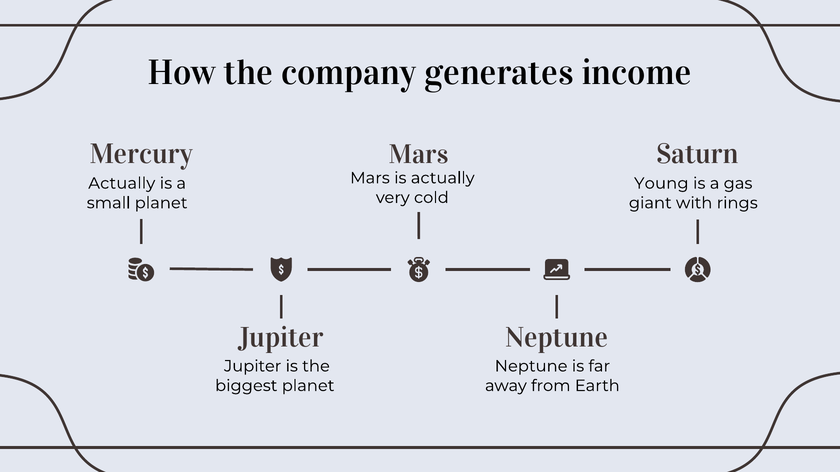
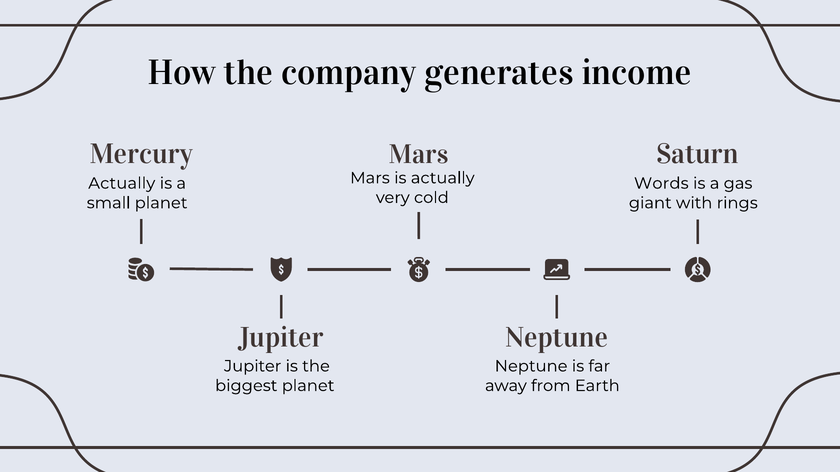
Young: Young -> Words (661, 184)
